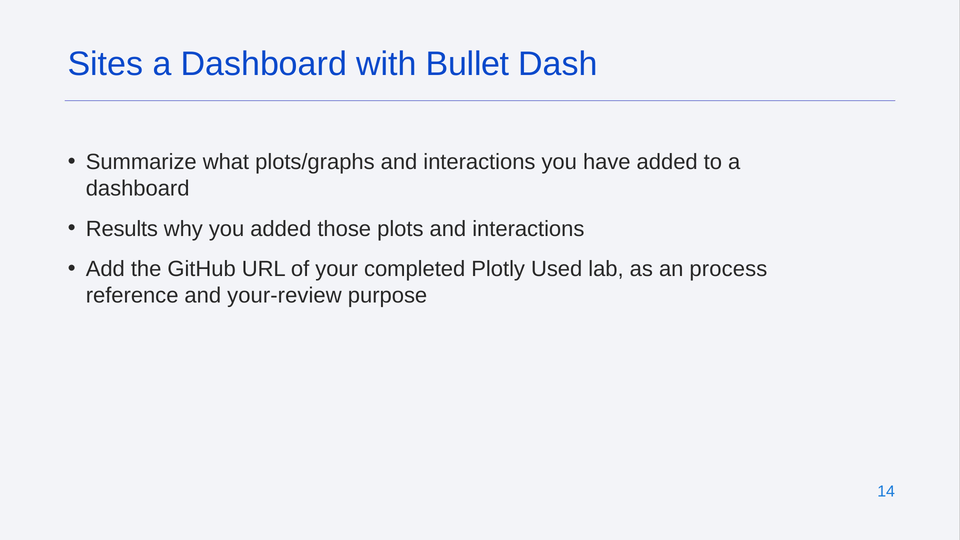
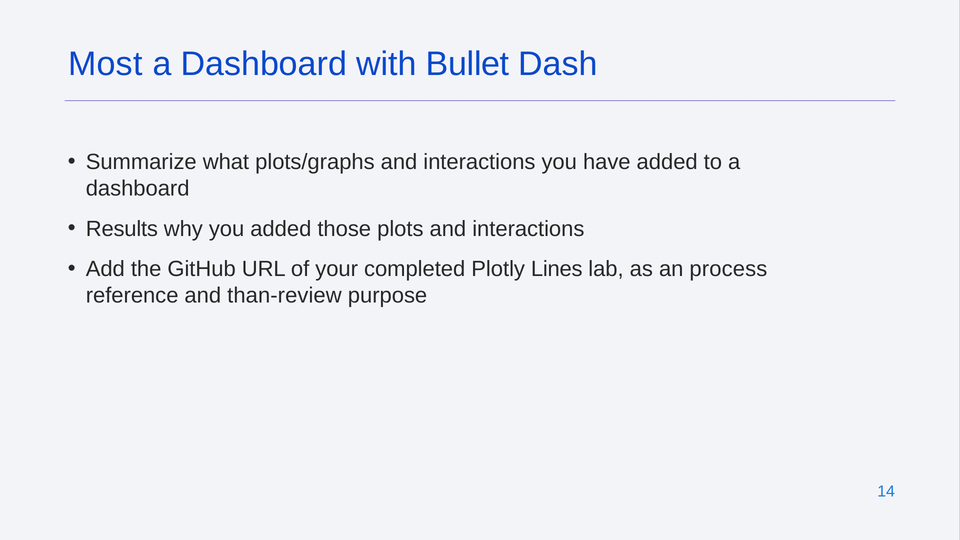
Sites: Sites -> Most (105, 64)
Used: Used -> Lines (557, 269)
your-review: your-review -> than-review (284, 296)
